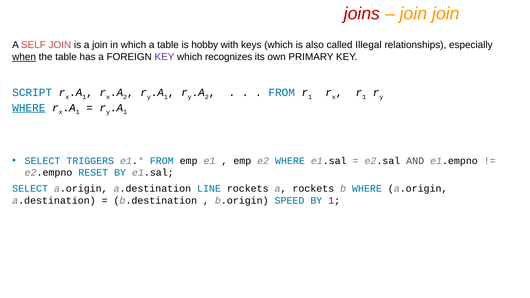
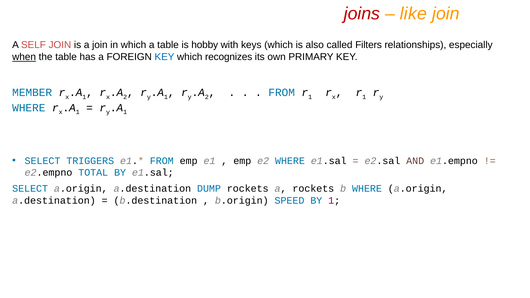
join: join -> like (413, 14)
Illegal: Illegal -> Filters (369, 45)
KEY colour: purple -> blue (165, 57)
SCRIPT: SCRIPT -> MEMBER (32, 93)
WHERE underline: present -> none (29, 108)
RESET: RESET -> TOTAL (93, 173)
LINE: LINE -> DUMP (209, 189)
